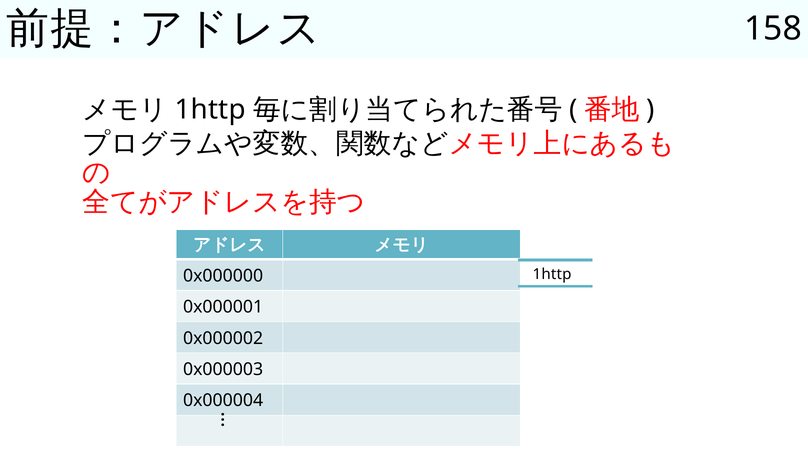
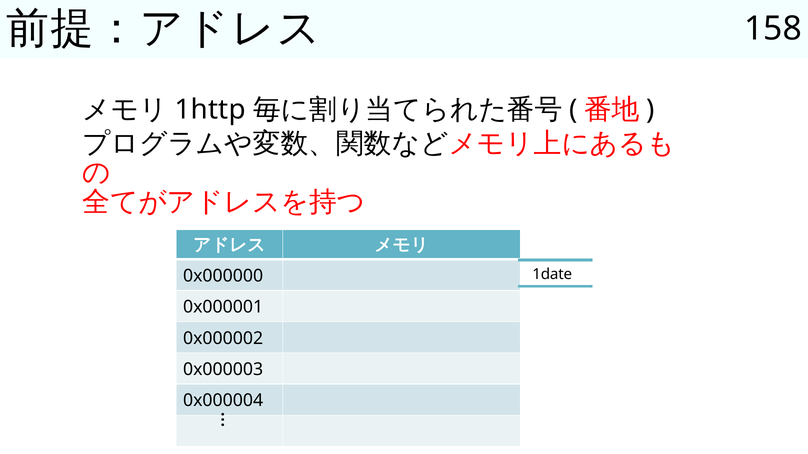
1http: 1http -> 1date (552, 274)
